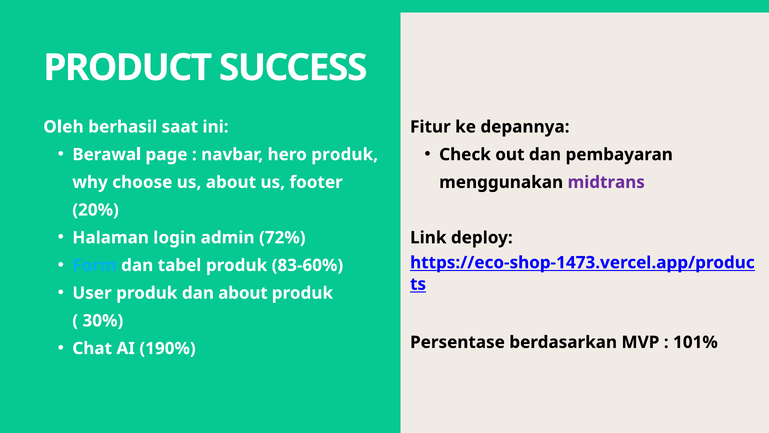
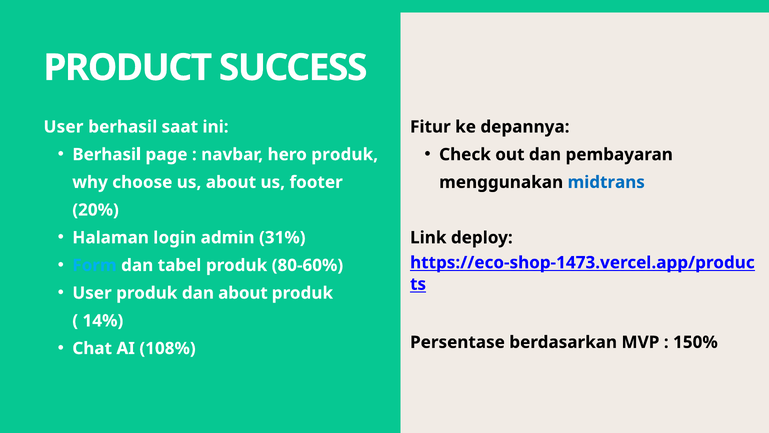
Oleh: Oleh -> User (63, 127)
Berawal: Berawal -> Berhasil (107, 154)
midtrans colour: purple -> blue (606, 182)
72%: 72% -> 31% (282, 237)
83-60%: 83-60% -> 80-60% (307, 265)
30%: 30% -> 14% (103, 320)
101%: 101% -> 150% (695, 342)
190%: 190% -> 108% (168, 348)
